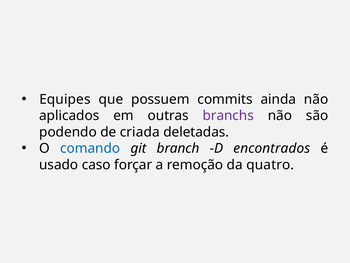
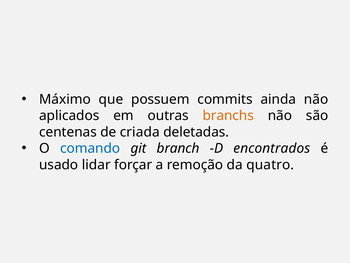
Equipes: Equipes -> Máximo (65, 99)
branchs colour: purple -> orange (228, 115)
podendo: podendo -> centenas (68, 132)
caso: caso -> lidar (96, 164)
